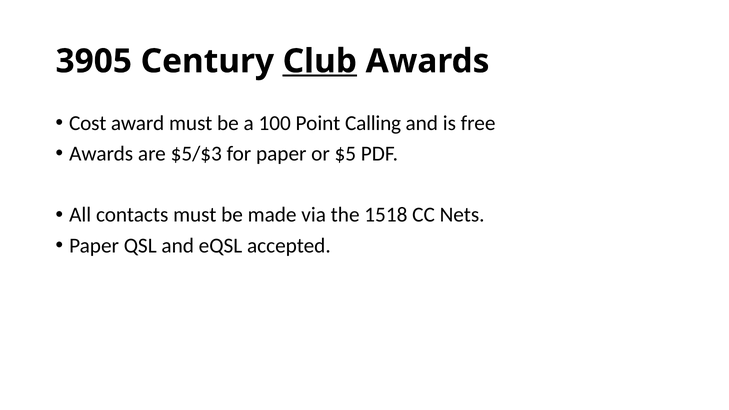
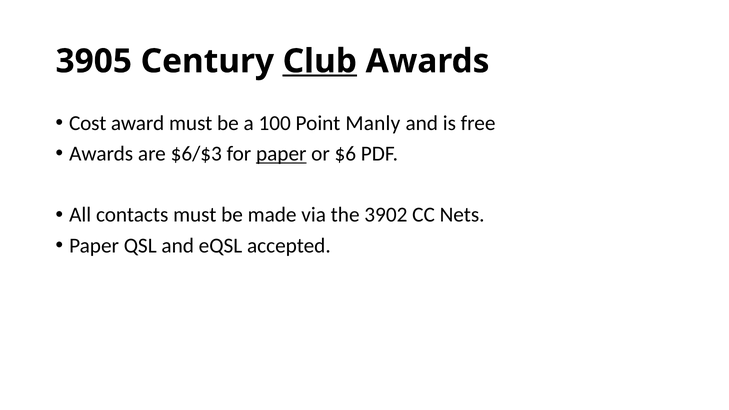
Calling: Calling -> Manly (373, 123)
$5/$3: $5/$3 -> $6/$3 (196, 154)
paper underline: none -> present (281, 154)
$5: $5 -> $6 (345, 154)
1518: 1518 -> 3902 (386, 215)
